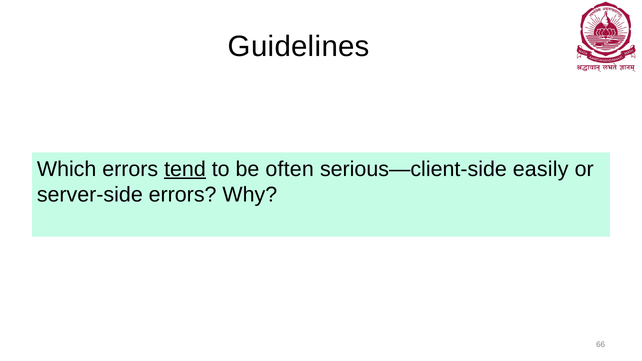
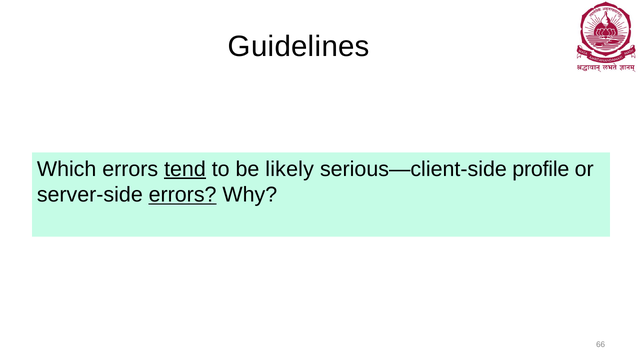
often: often -> likely (290, 169)
easily: easily -> profile (541, 169)
errors underline: none -> present (183, 195)
